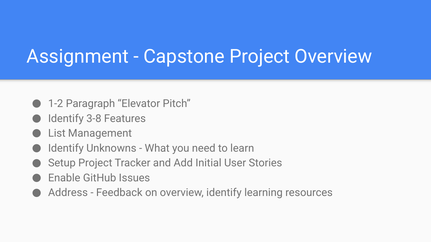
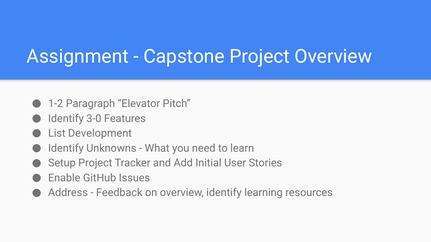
3-8: 3-8 -> 3-0 (94, 119)
Management: Management -> Development (100, 134)
